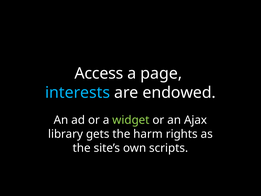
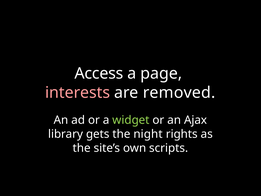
interests colour: light blue -> pink (78, 92)
endowed: endowed -> removed (179, 92)
harm: harm -> night (148, 134)
